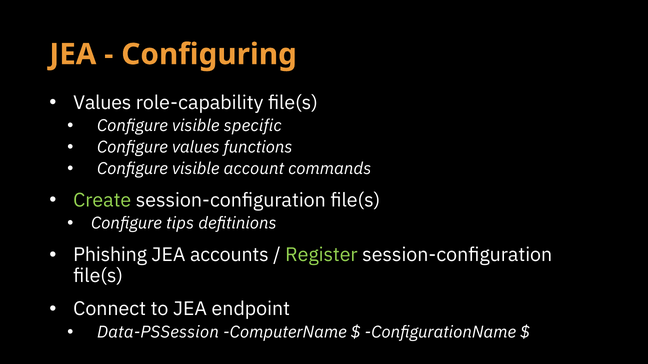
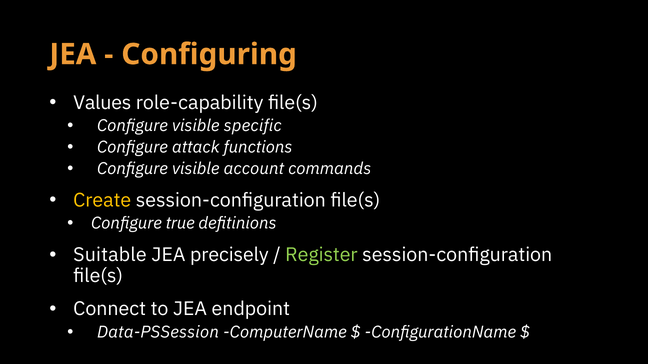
Configure values: values -> attack (196, 147)
Create colour: light green -> yellow (102, 201)
tips: tips -> true (180, 224)
Phishing: Phishing -> Suitable (110, 255)
accounts: accounts -> precisely (229, 255)
